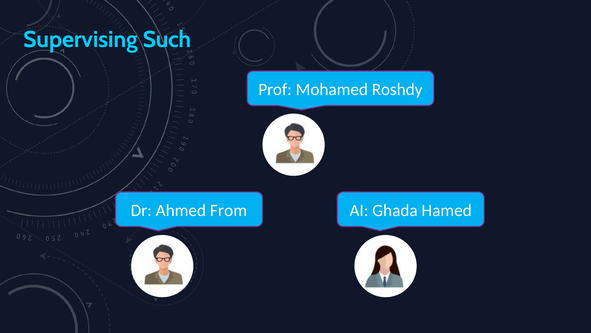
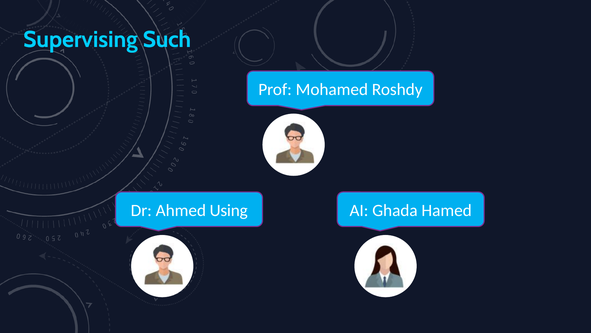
From: From -> Using (229, 210)
